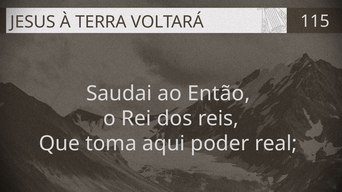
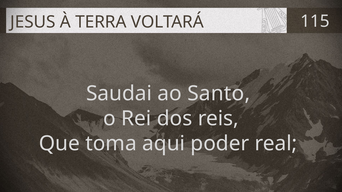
Então: Então -> Santo (219, 94)
